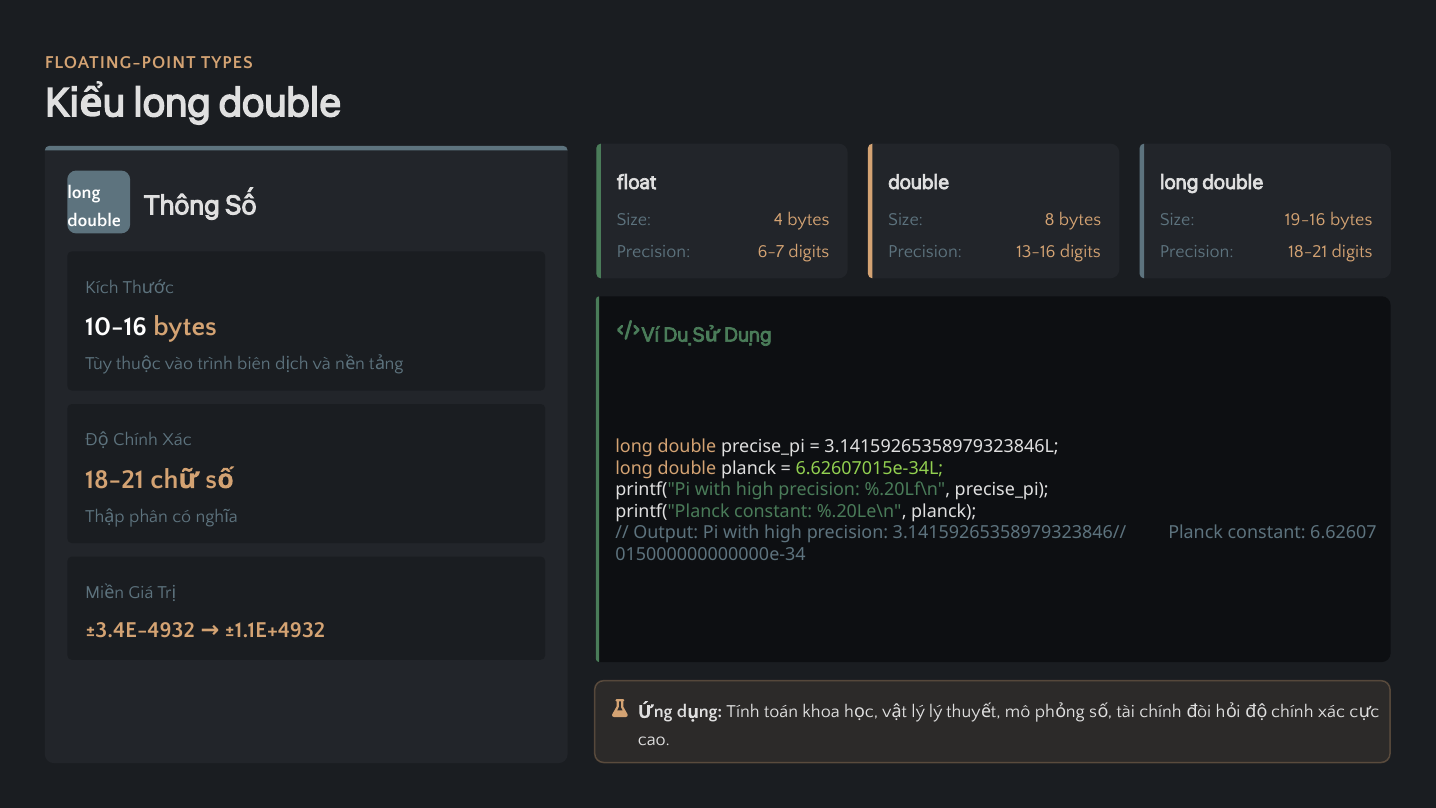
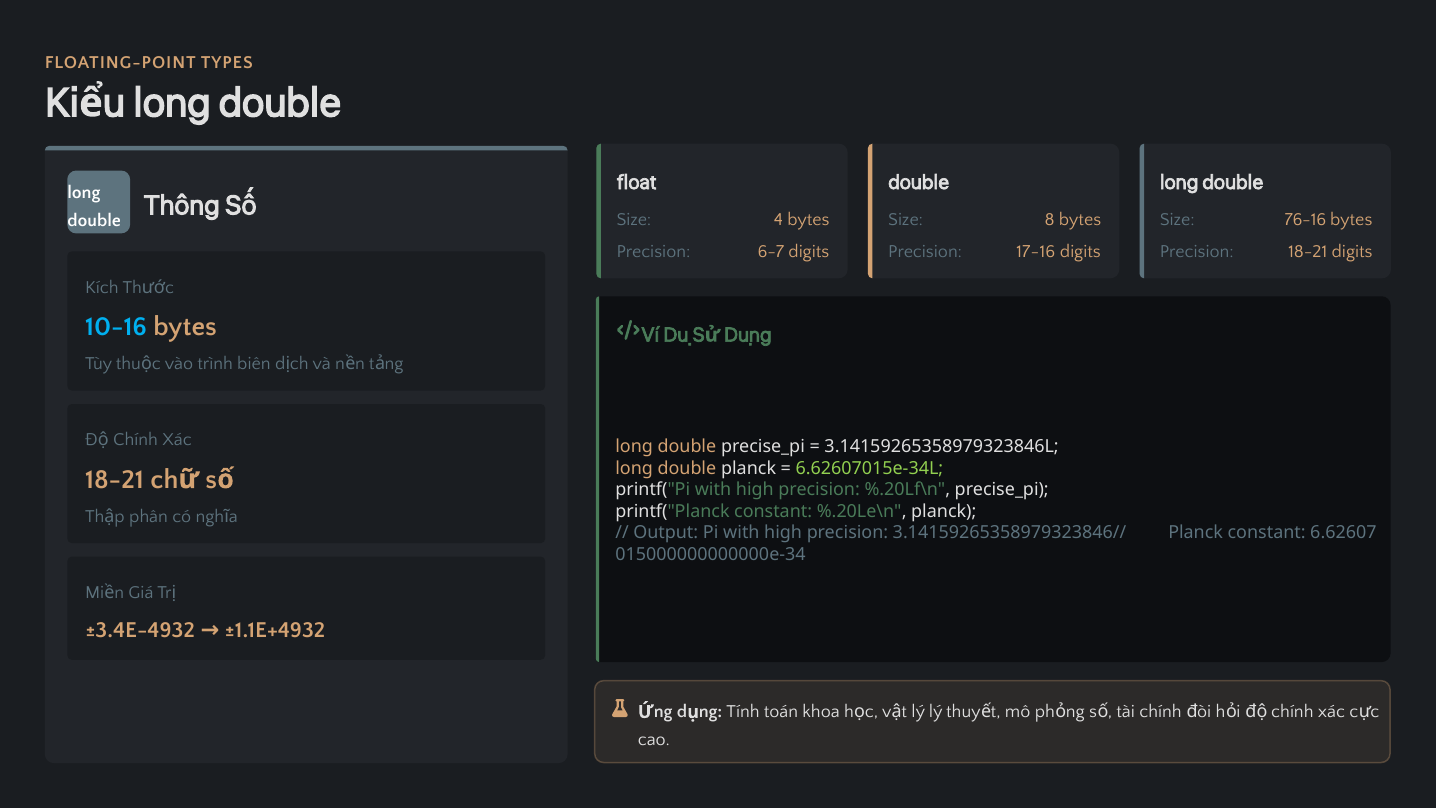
19-16: 19-16 -> 76-16 (1305, 220)
13-16: 13-16 -> 17-16 (1036, 251)
10-16 colour: white -> light blue (116, 327)
